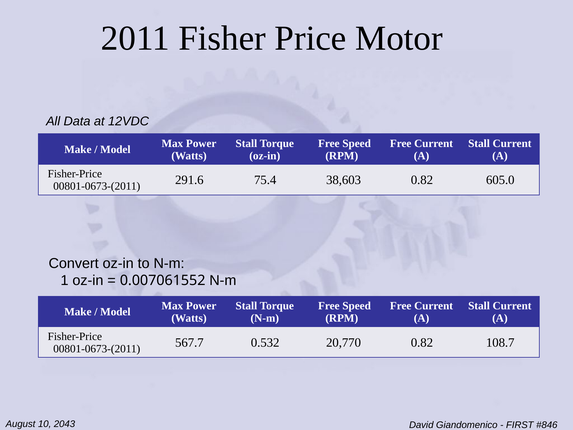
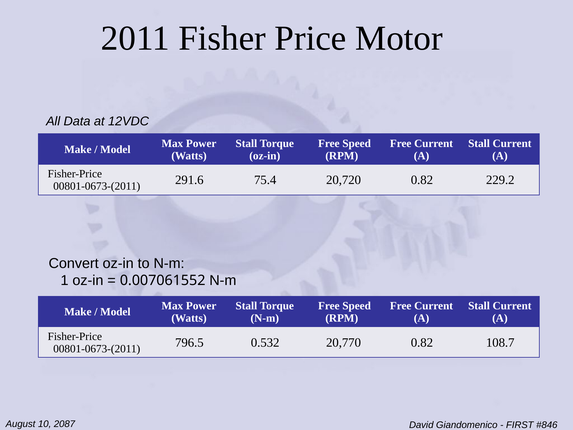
38,603: 38,603 -> 20,720 (344, 180)
605.0: 605.0 -> 229.2 (500, 180)
567.7: 567.7 -> 796.5 (189, 342)
2043: 2043 -> 2087 (64, 424)
